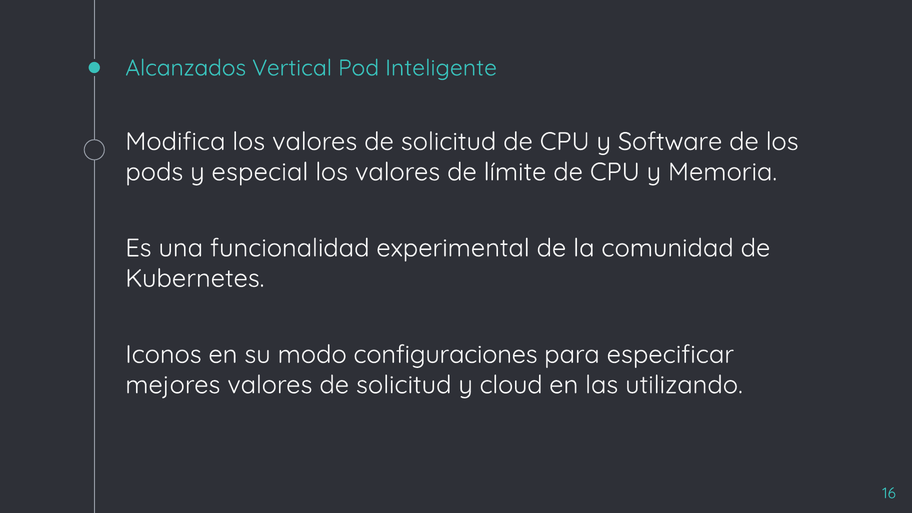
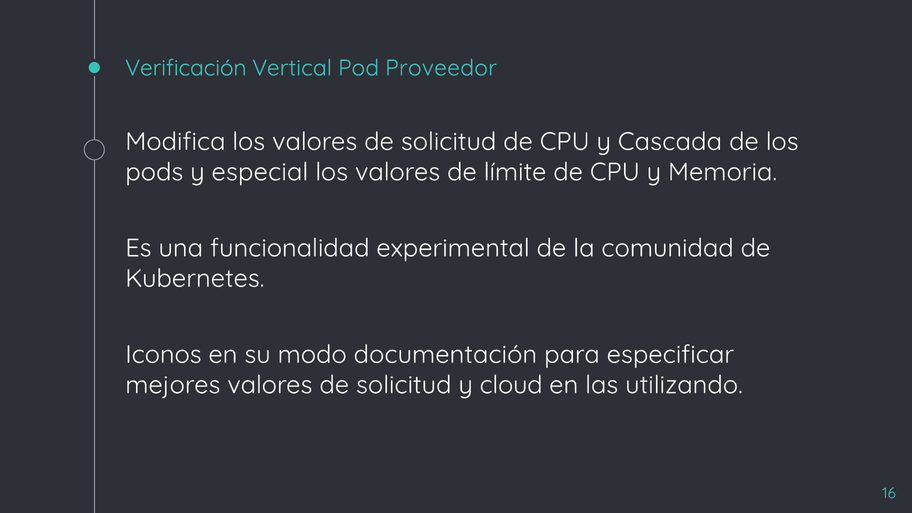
Alcanzados: Alcanzados -> Verificación (186, 68)
Inteligente: Inteligente -> Proveedor (441, 68)
Software: Software -> Cascada (670, 142)
configuraciones: configuraciones -> documentación (445, 355)
